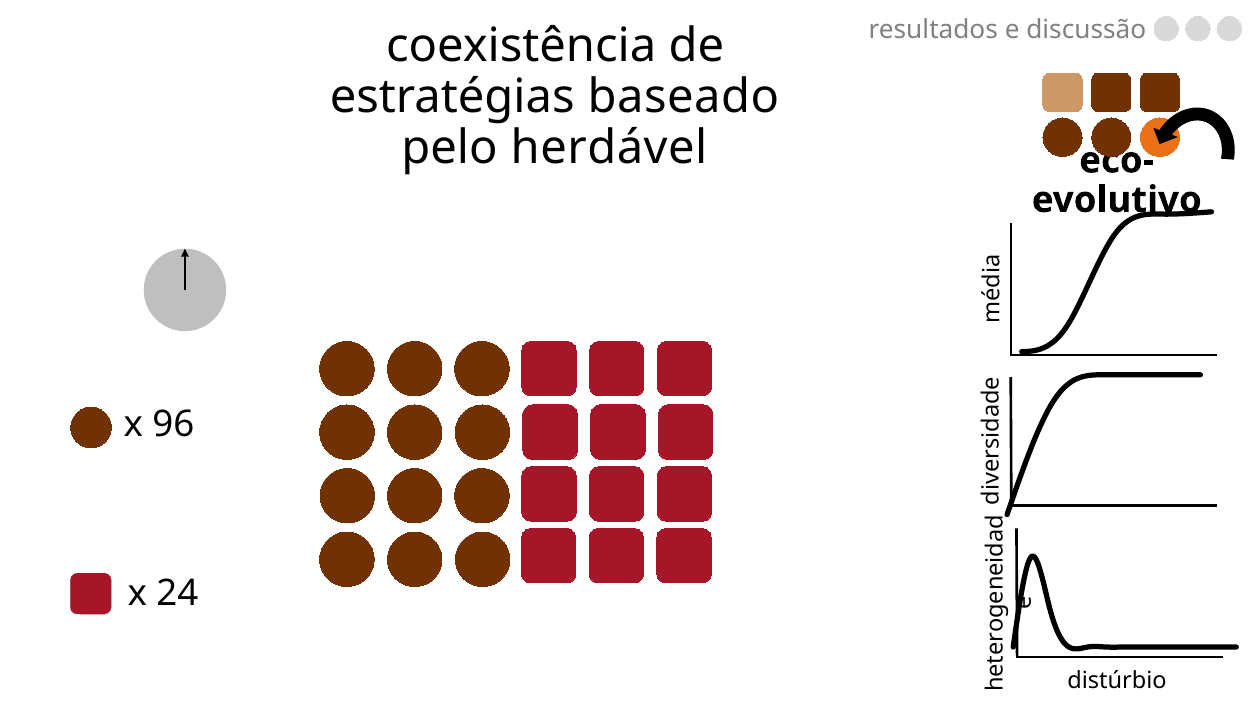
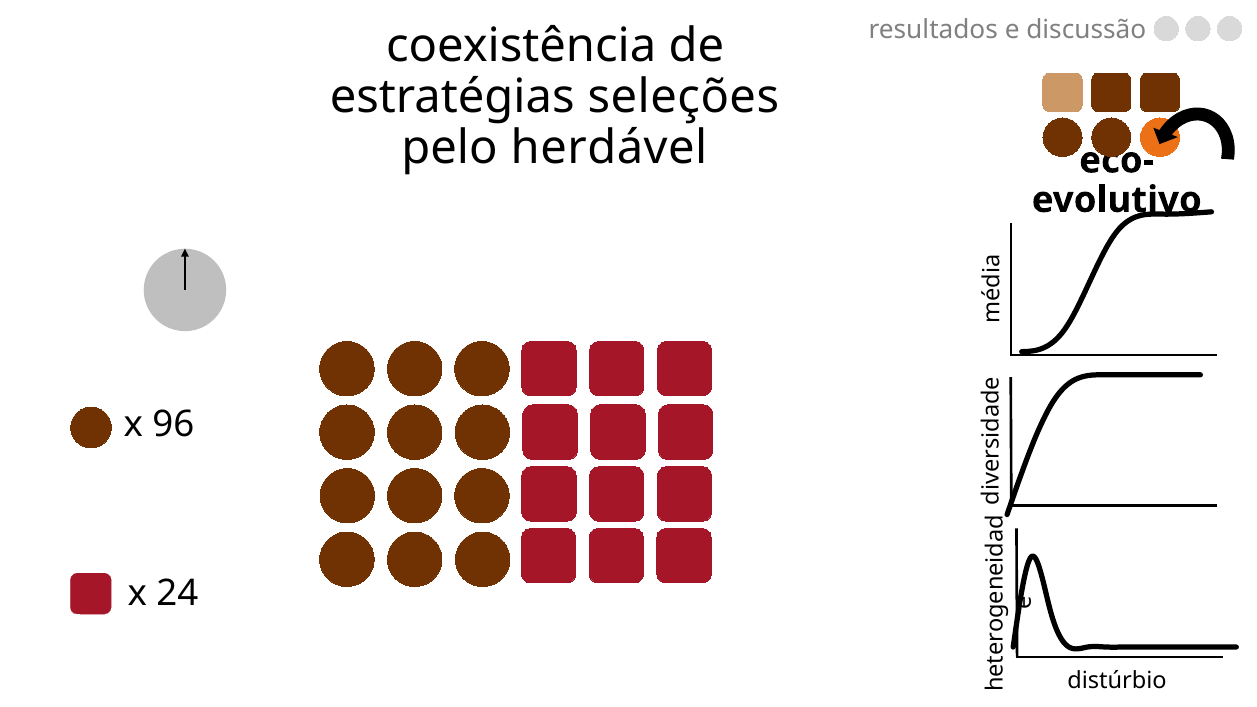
baseado: baseado -> seleções (683, 97)
